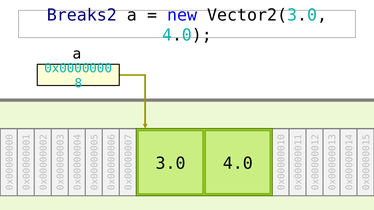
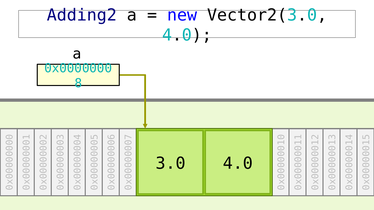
Breaks2: Breaks2 -> Adding2 (82, 15)
